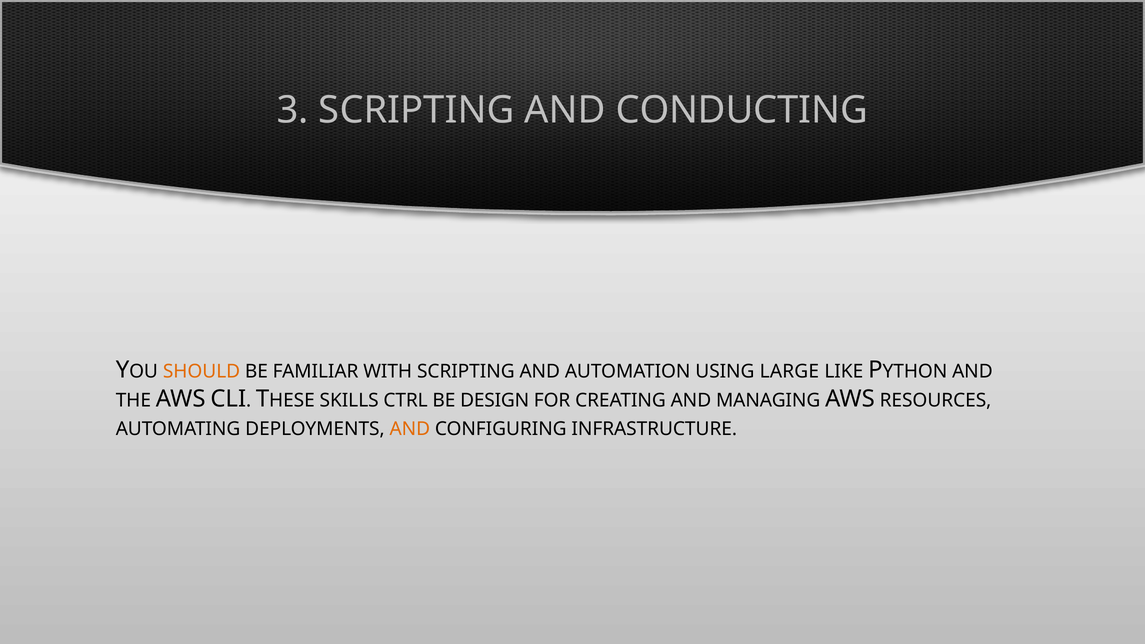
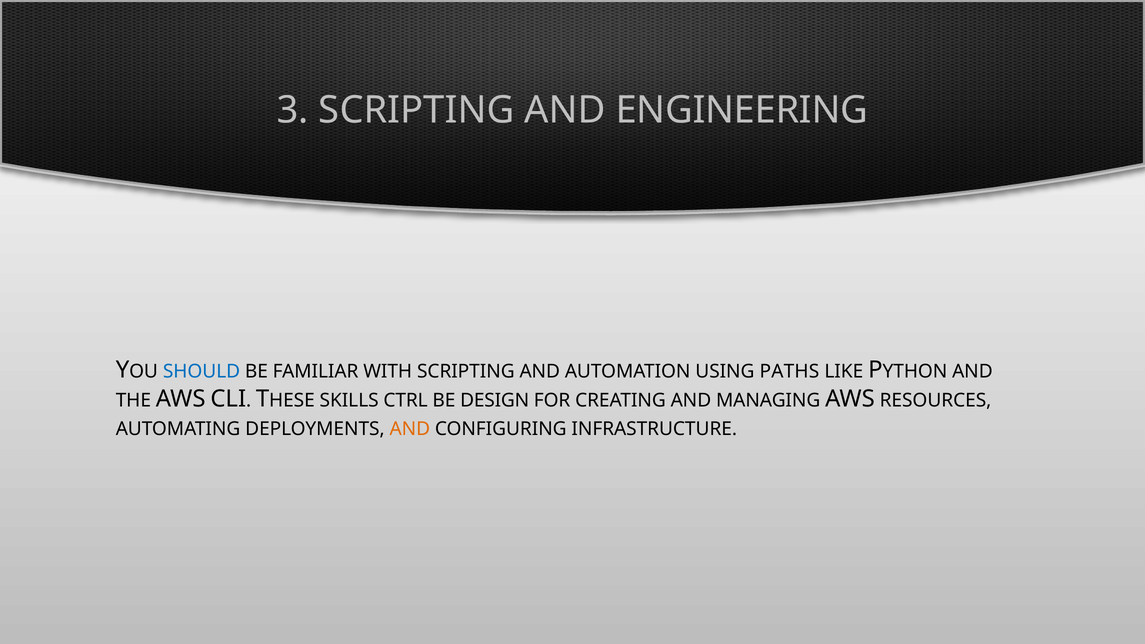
CONDUCTING: CONDUCTING -> ENGINEERING (742, 110)
SHOULD colour: orange -> blue (202, 372)
LARGE: LARGE -> PATHS (789, 372)
